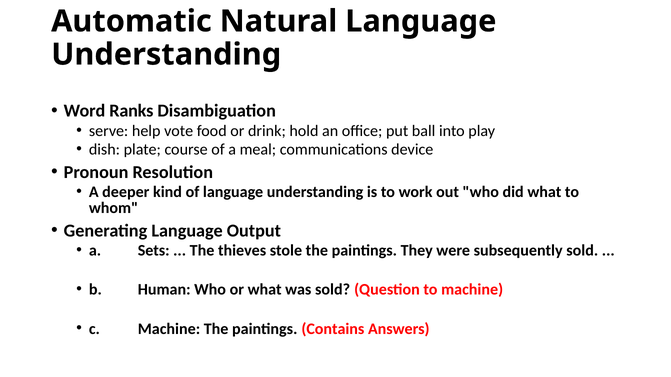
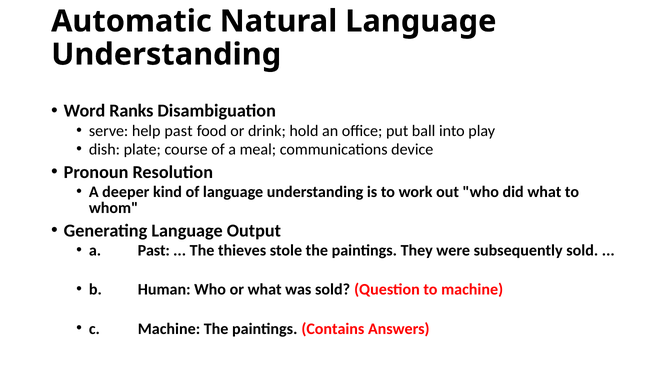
help vote: vote -> past (179, 131)
a Sets: Sets -> Past (154, 251)
